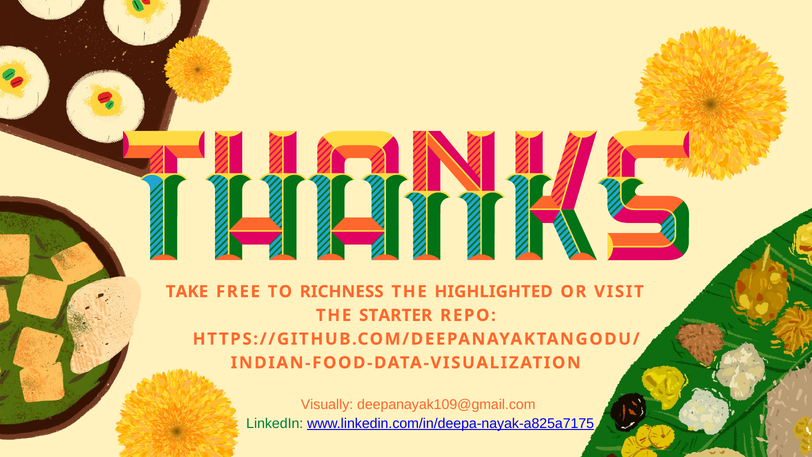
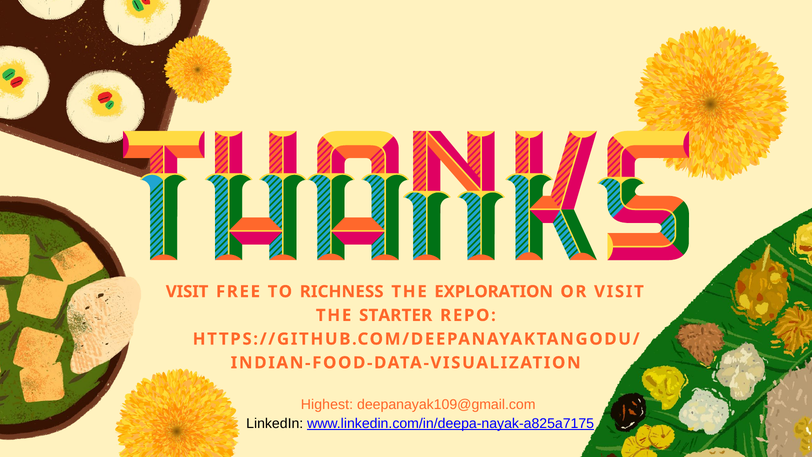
TAKE: TAKE -> VISIT (187, 291)
HIGHLIGHTED: HIGHLIGHTED -> EXPLORATION (494, 291)
Visually: Visually -> Highest (327, 404)
LinkedIn colour: green -> black (275, 423)
